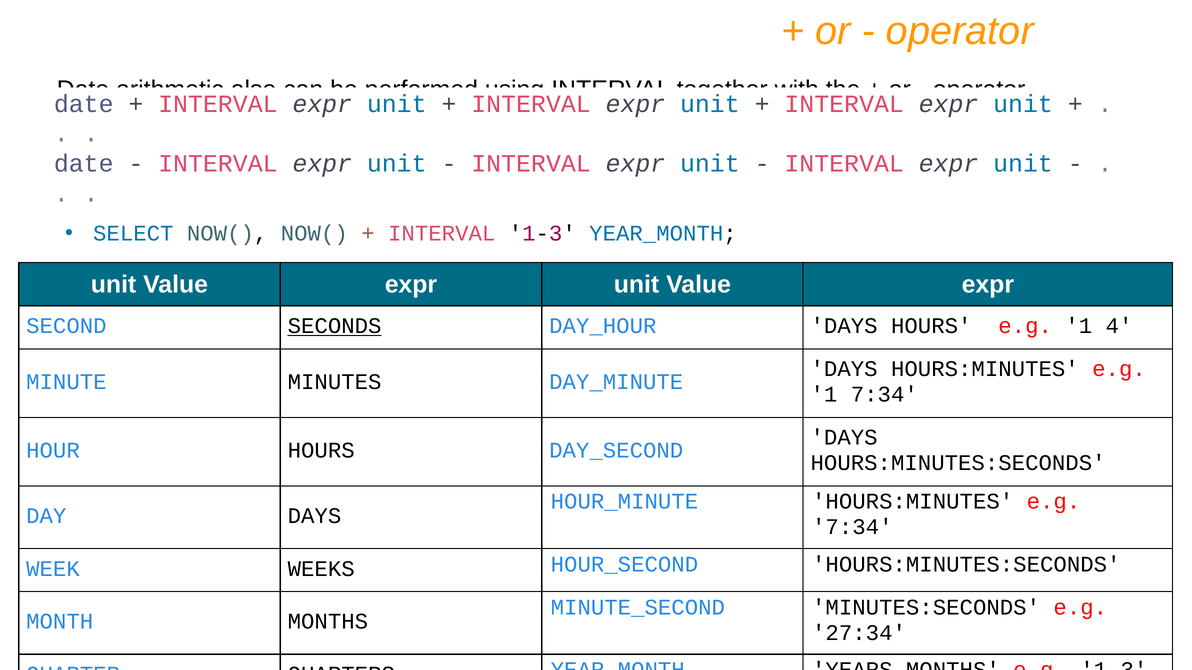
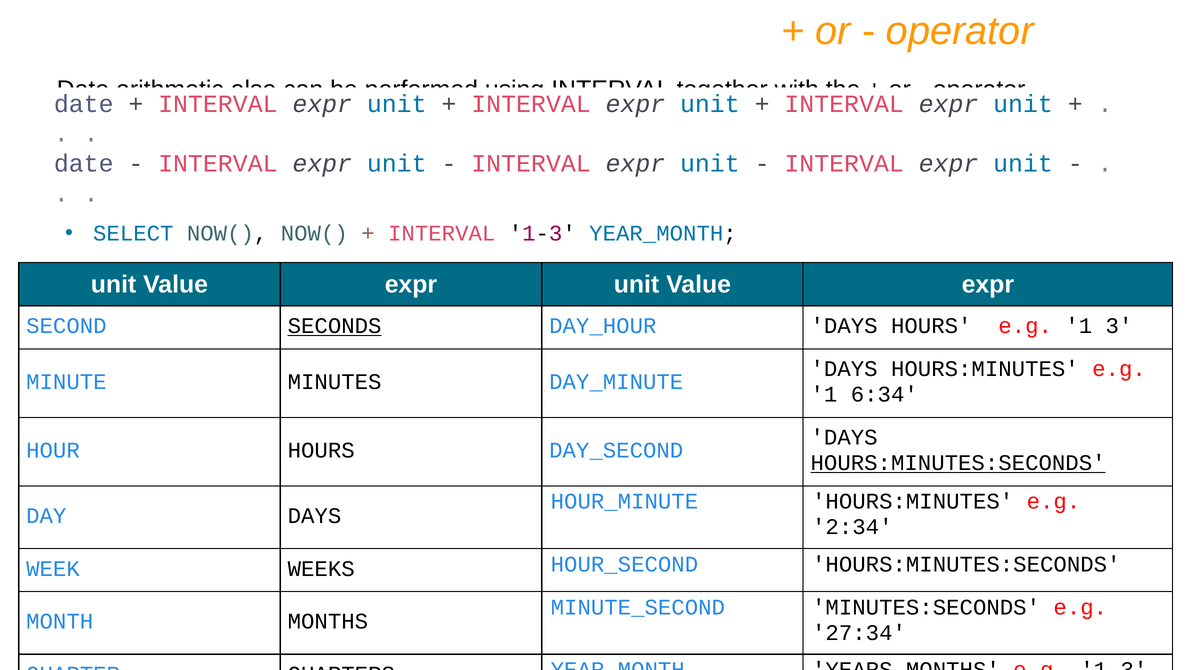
4: 4 -> 3 (1119, 326)
1 7:34: 7:34 -> 6:34 (884, 395)
HOURS:MINUTES:SECONDS underline: none -> present (958, 463)
7:34: 7:34 -> 2:34 (852, 527)
